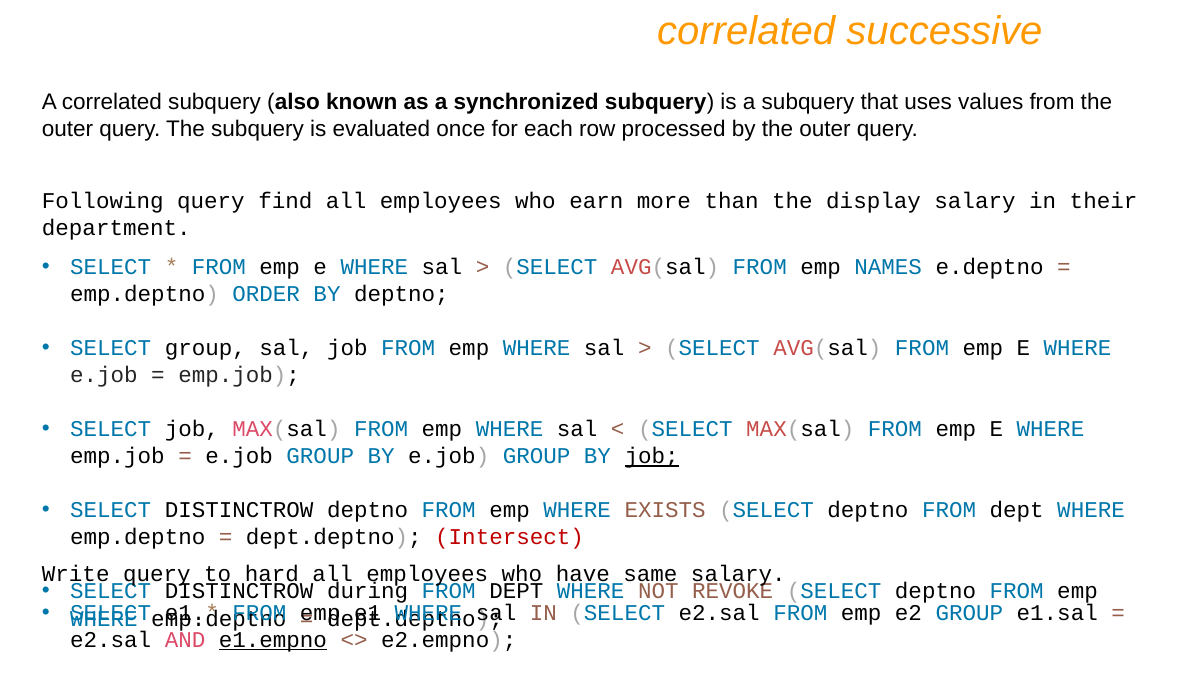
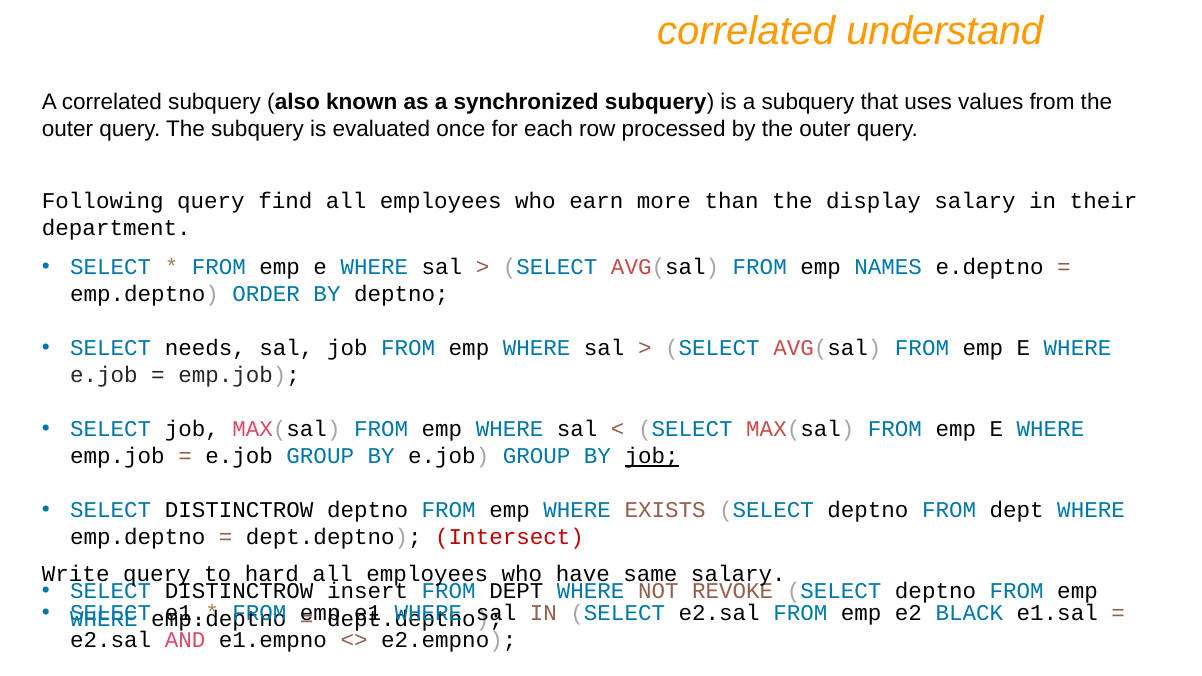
successive: successive -> understand (945, 31)
SELECT group: group -> needs (205, 348)
during: during -> insert (368, 592)
e2 GROUP: GROUP -> BLACK (969, 613)
e1.empno underline: present -> none (273, 640)
